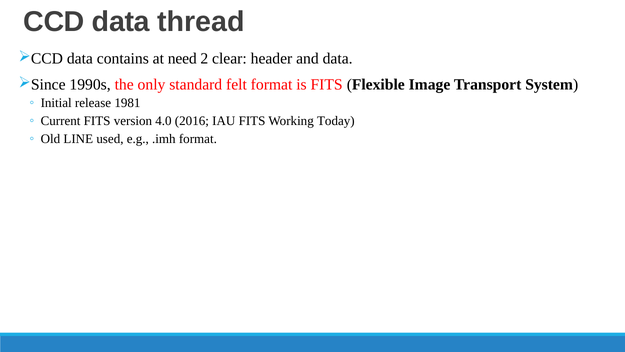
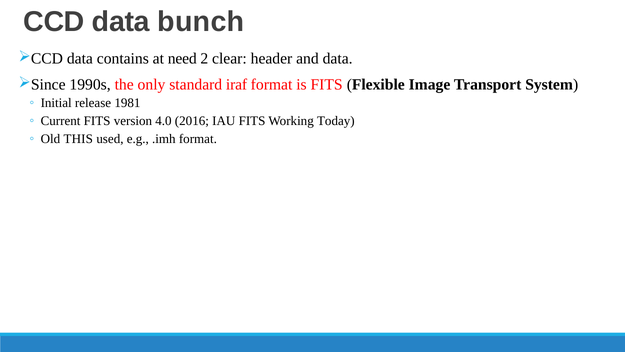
thread: thread -> bunch (201, 22)
felt: felt -> iraf (237, 85)
LINE: LINE -> THIS (78, 139)
